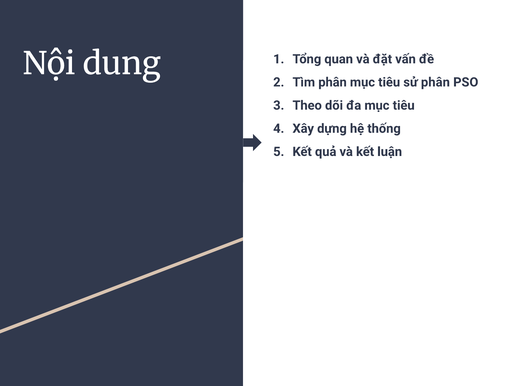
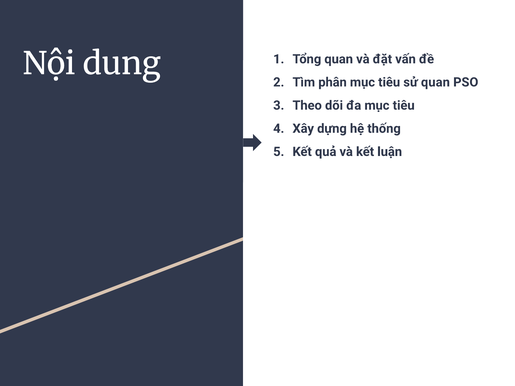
sử phân: phân -> quan (435, 82)
